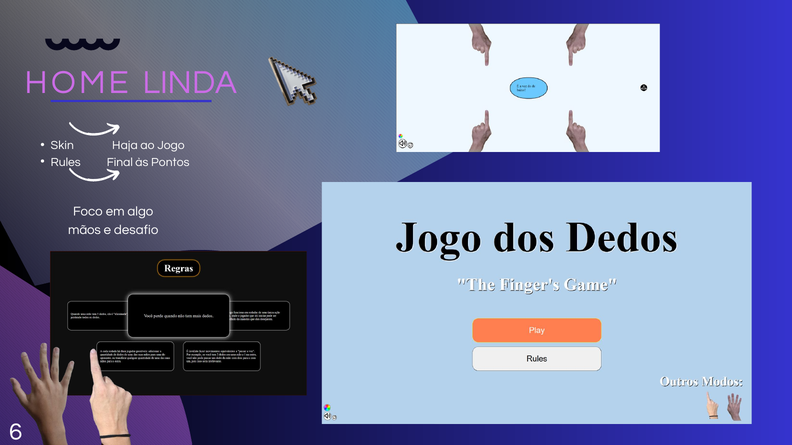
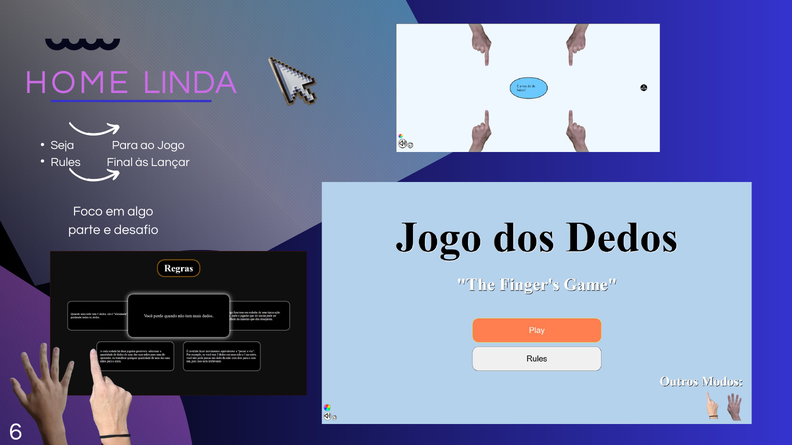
Skin: Skin -> Seja (62, 145)
Haja: Haja -> Para (125, 145)
Pontos: Pontos -> Lançar (170, 162)
mãos: mãos -> parte (84, 230)
